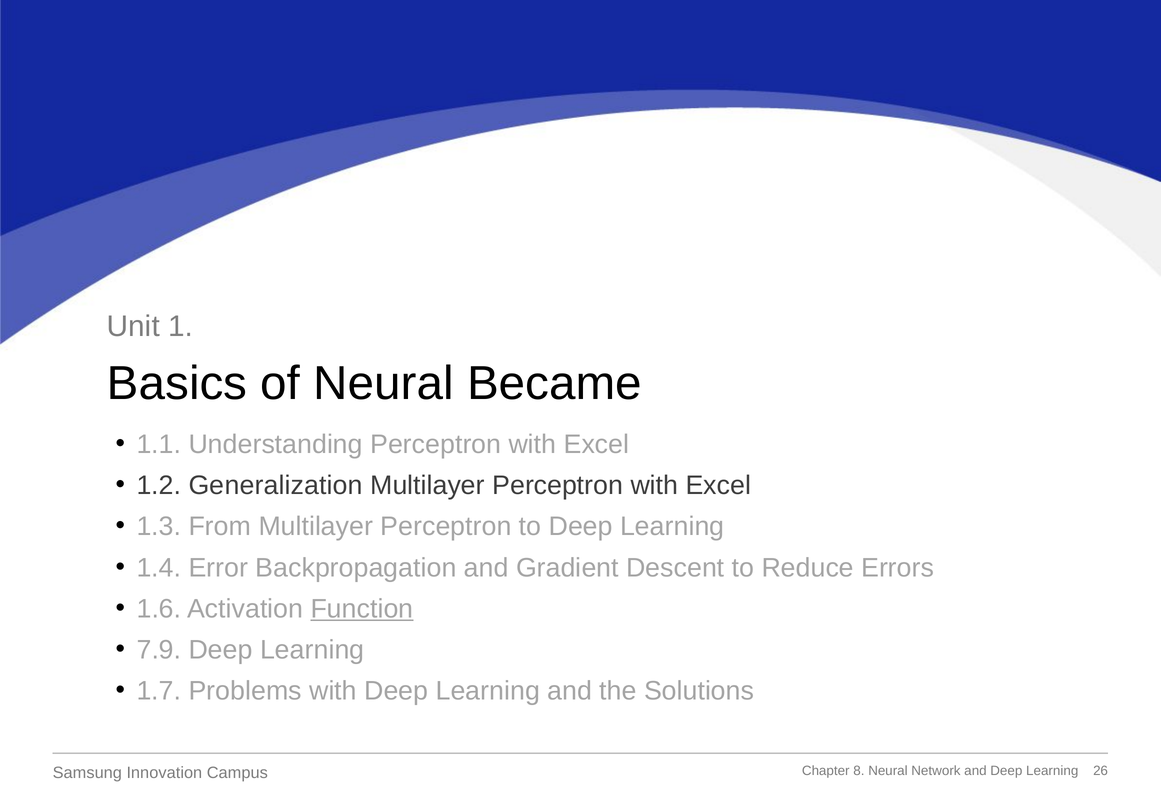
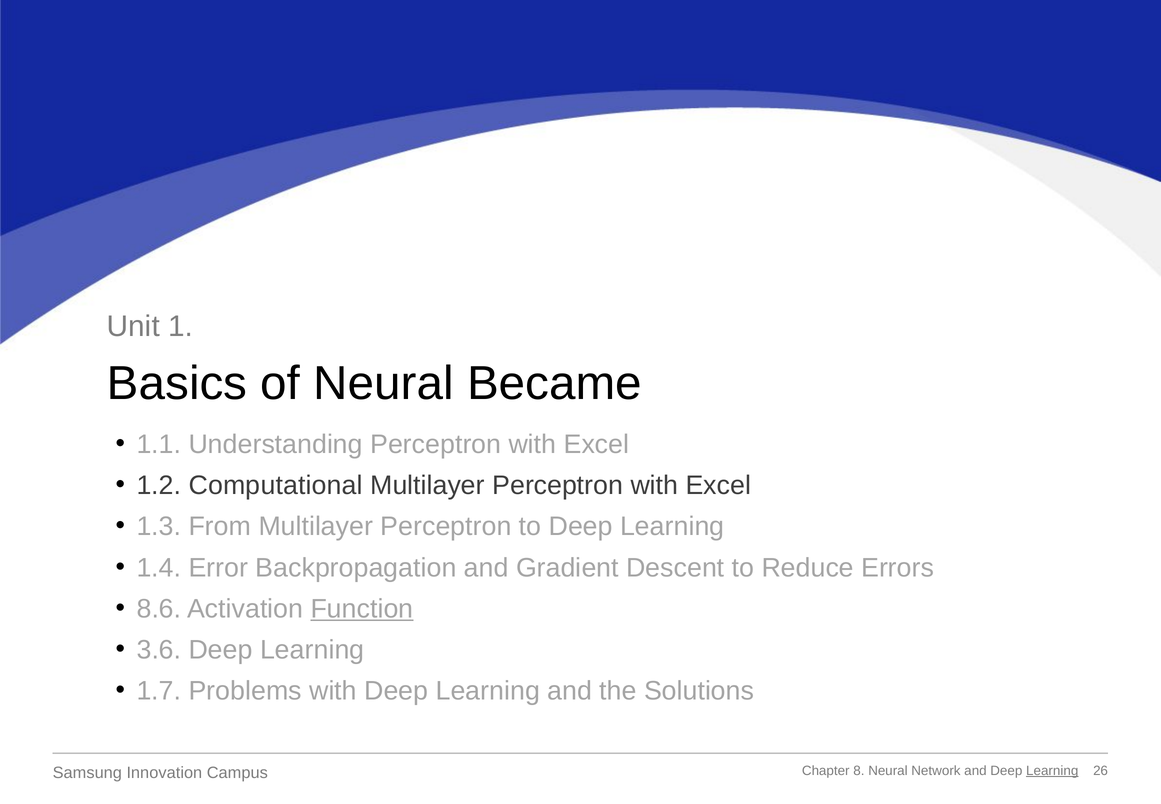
Generalization: Generalization -> Computational (276, 485)
1.6: 1.6 -> 8.6 (159, 609)
7.9: 7.9 -> 3.6 (159, 650)
Learning underline: none -> present (1052, 771)
